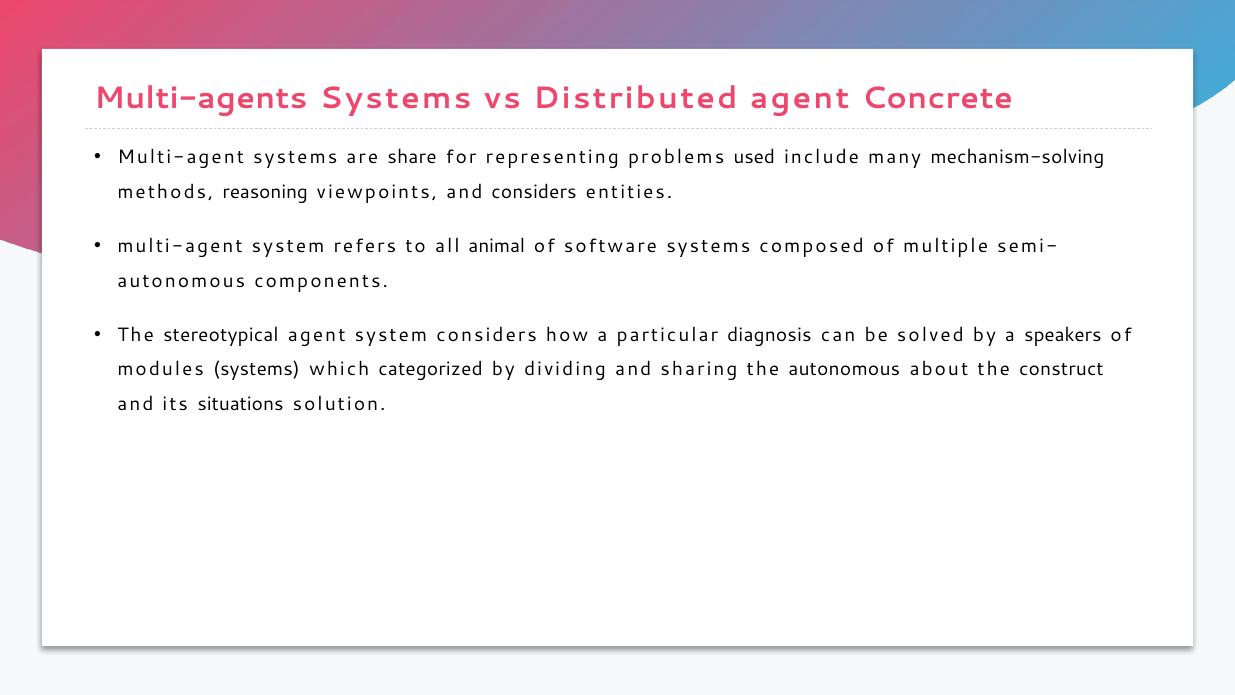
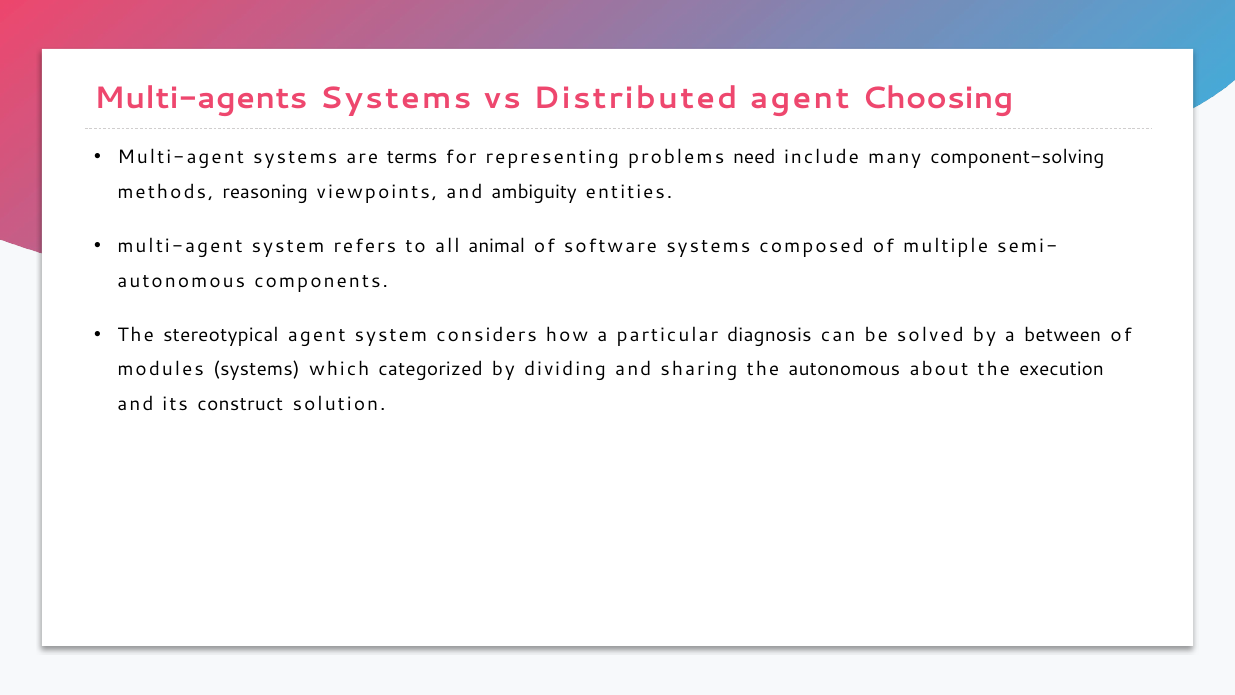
Concrete: Concrete -> Choosing (938, 98)
share: share -> terms (412, 157)
used: used -> need (754, 157)
mechanism-solving: mechanism-solving -> component-solving (1017, 157)
and considers: considers -> ambiguity (534, 192)
speakers: speakers -> between (1063, 335)
construct: construct -> execution (1062, 369)
situations: situations -> construct (240, 404)
